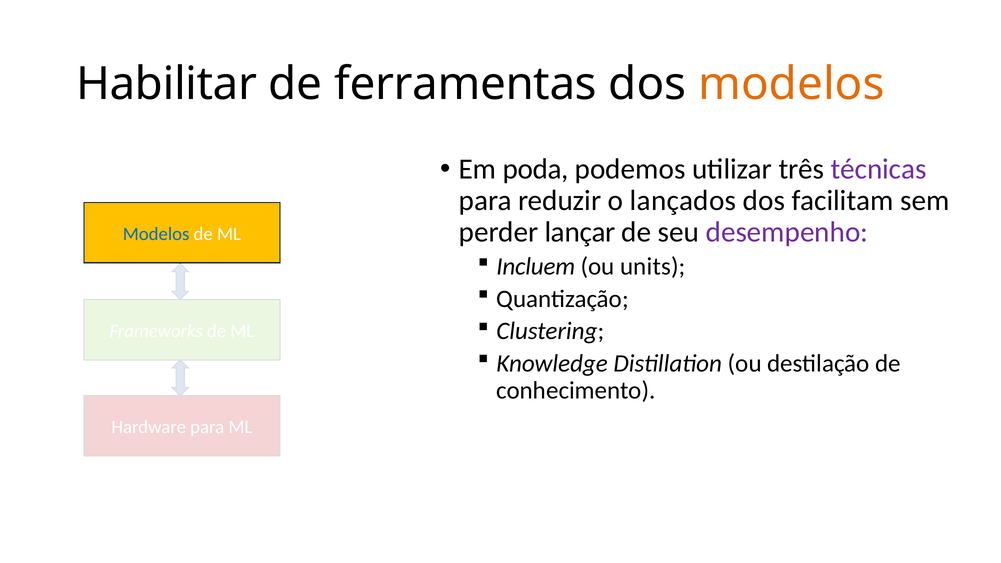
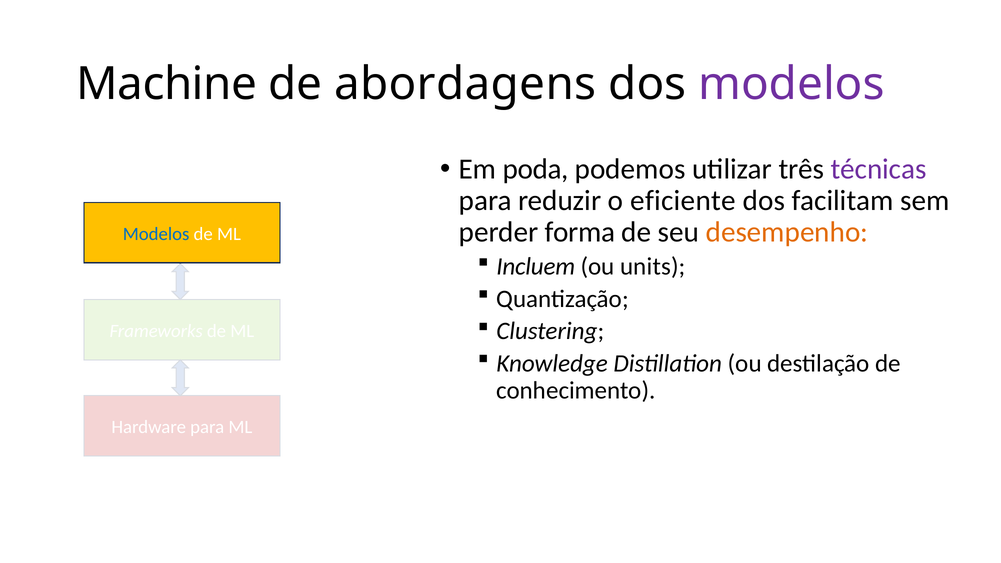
Habilitar: Habilitar -> Machine (167, 84)
ferramentas: ferramentas -> abordagens (465, 84)
modelos colour: orange -> purple (791, 84)
lançados: lançados -> eficiente (683, 201)
lançar: lançar -> forma (580, 232)
desempenho colour: purple -> orange (787, 232)
